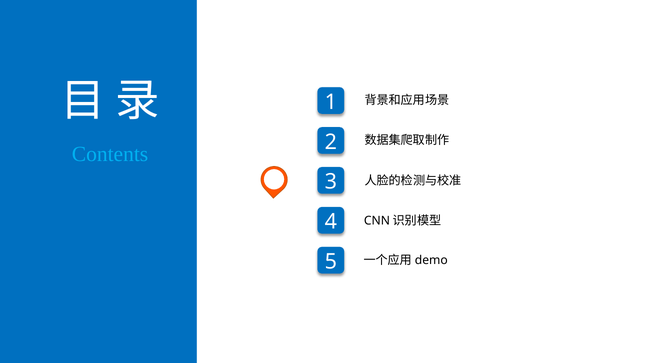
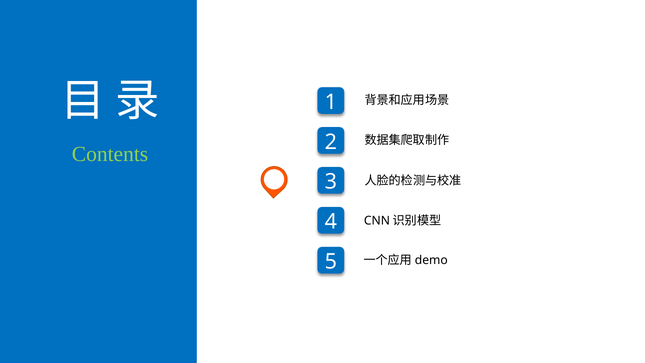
Contents colour: light blue -> light green (110, 154)
